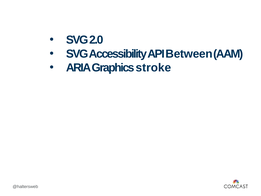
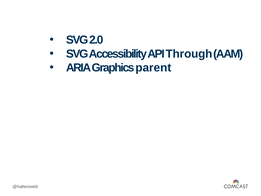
Between: Between -> Through (189, 54)
stroke: stroke -> parent (153, 68)
